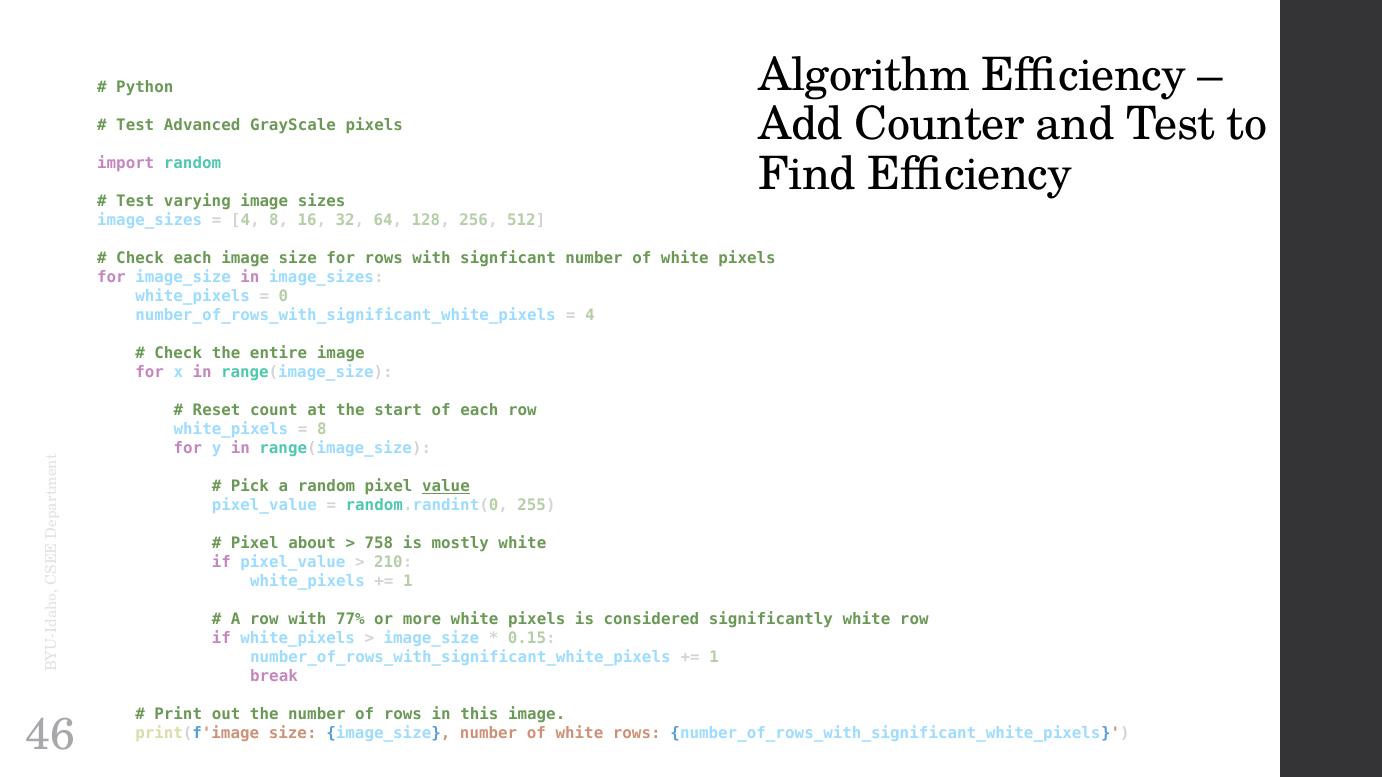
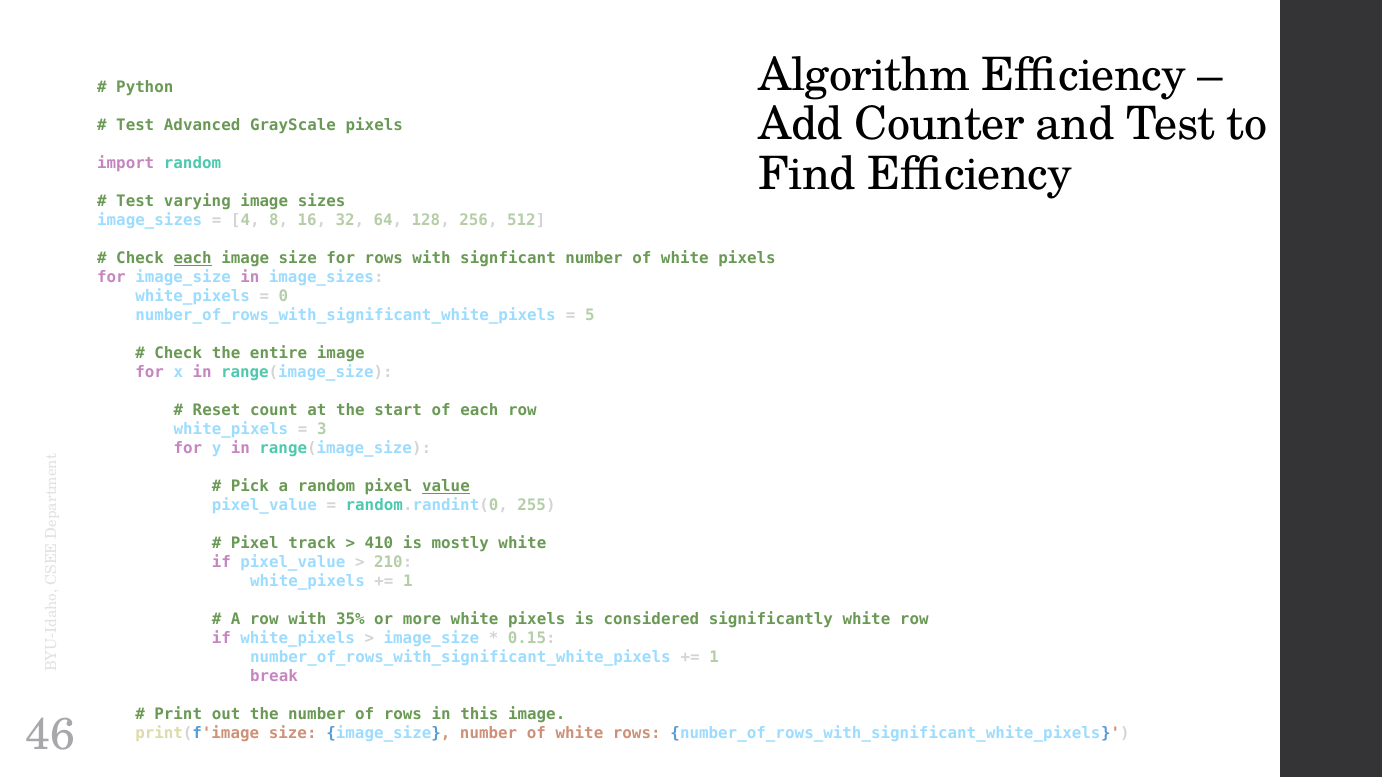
each underline: none -> present (193, 258)
4: 4 -> 5 (590, 315)
8: 8 -> 3 (322, 430)
about: about -> track (312, 544)
758: 758 -> 410 (379, 544)
77%: 77% -> 35% (350, 620)
